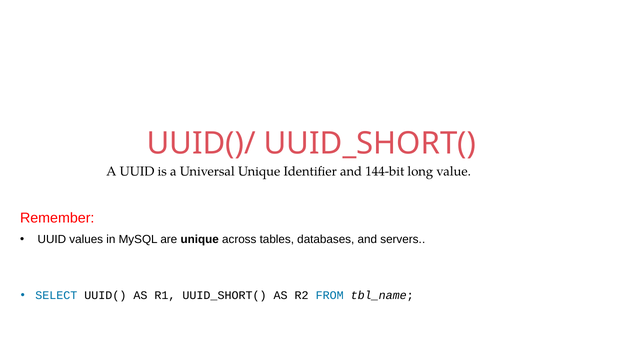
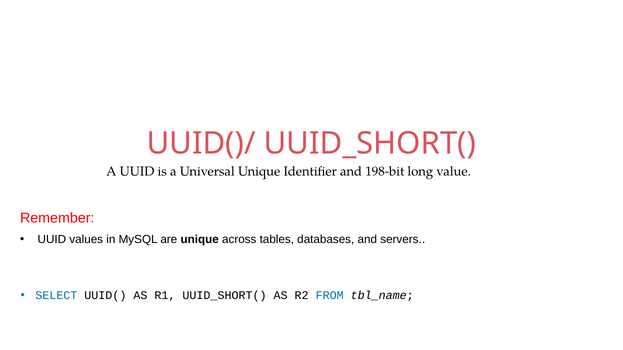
144-bit: 144-bit -> 198-bit (385, 172)
